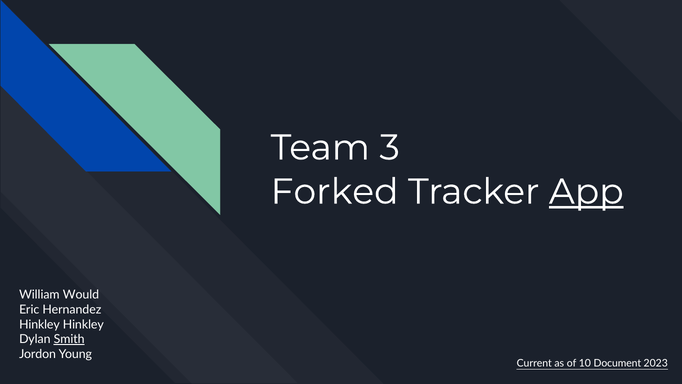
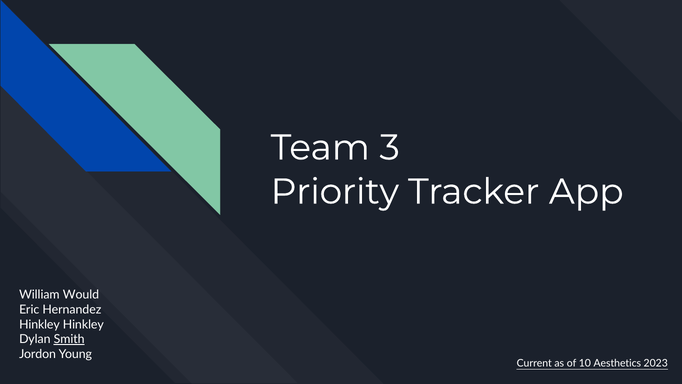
Forked: Forked -> Priority (335, 192)
App underline: present -> none (586, 192)
Document: Document -> Aesthetics (617, 363)
